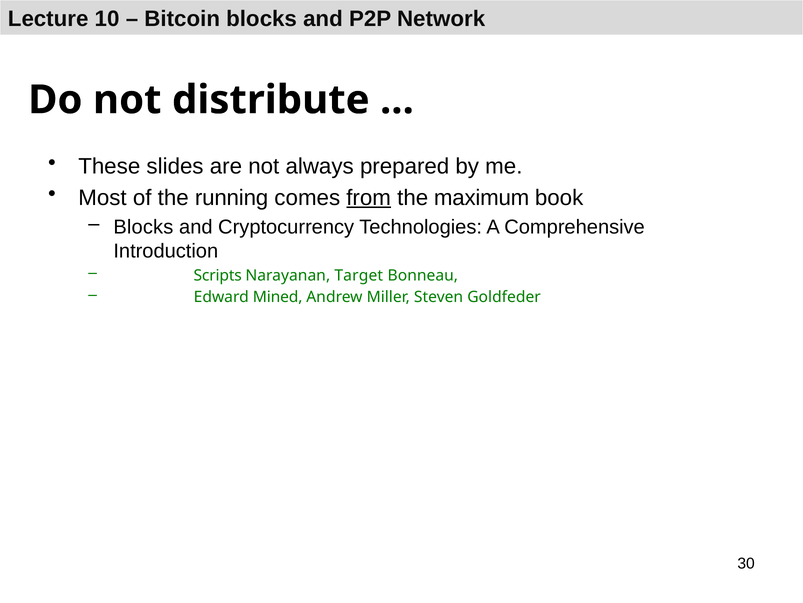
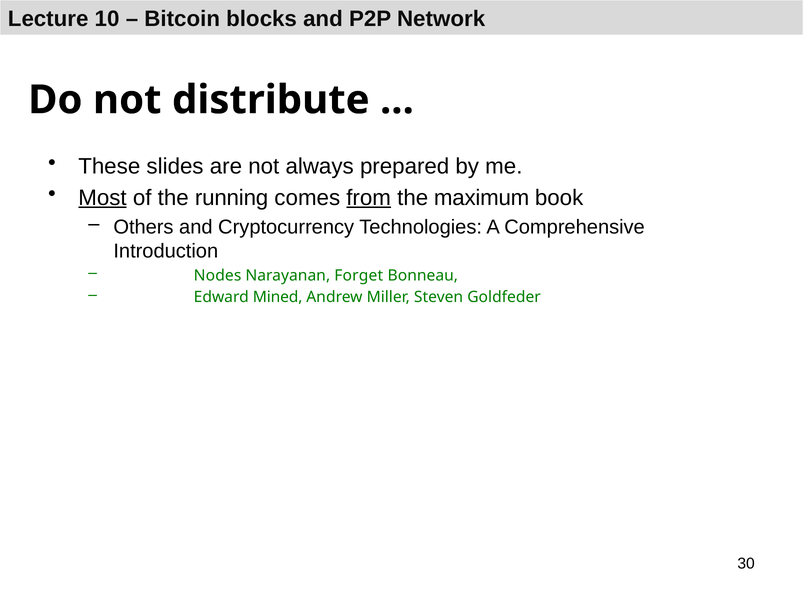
Most underline: none -> present (102, 197)
Blocks: Blocks -> Others (143, 227)
Scripts: Scripts -> Nodes (218, 275)
Target: Target -> Forget (359, 275)
